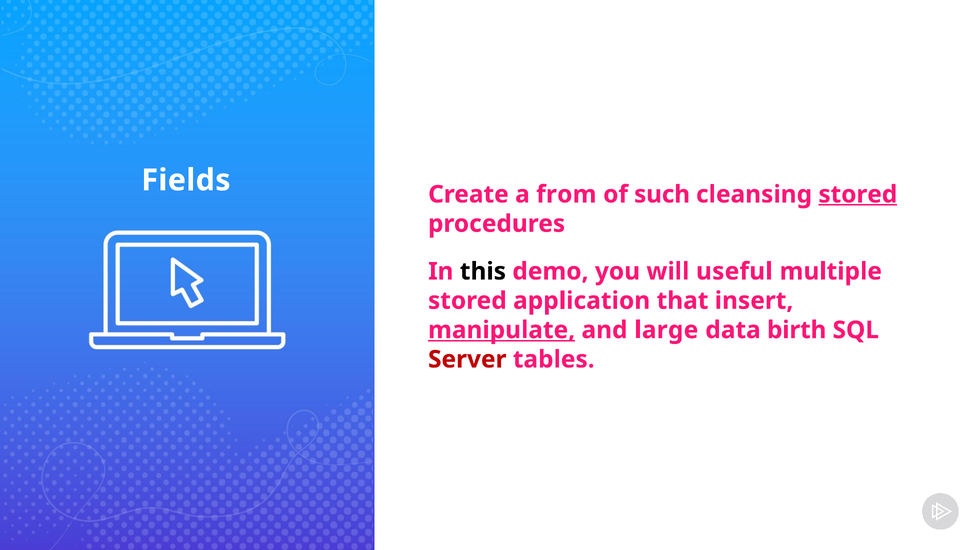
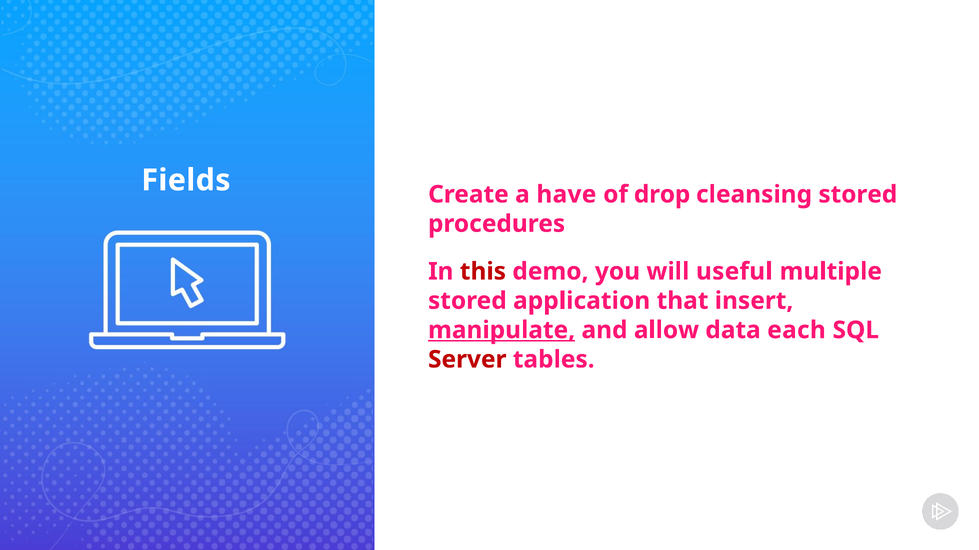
from: from -> have (566, 195)
such: such -> drop (662, 195)
stored underline: present -> none (858, 195)
this colour: black -> red (483, 272)
large: large -> allow (666, 331)
birth: birth -> each (796, 331)
